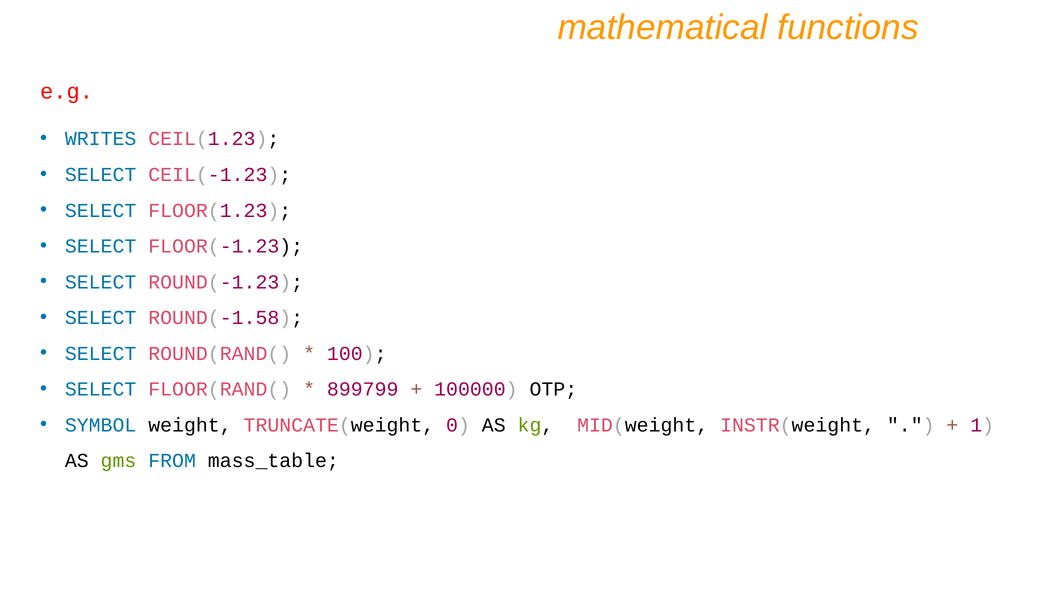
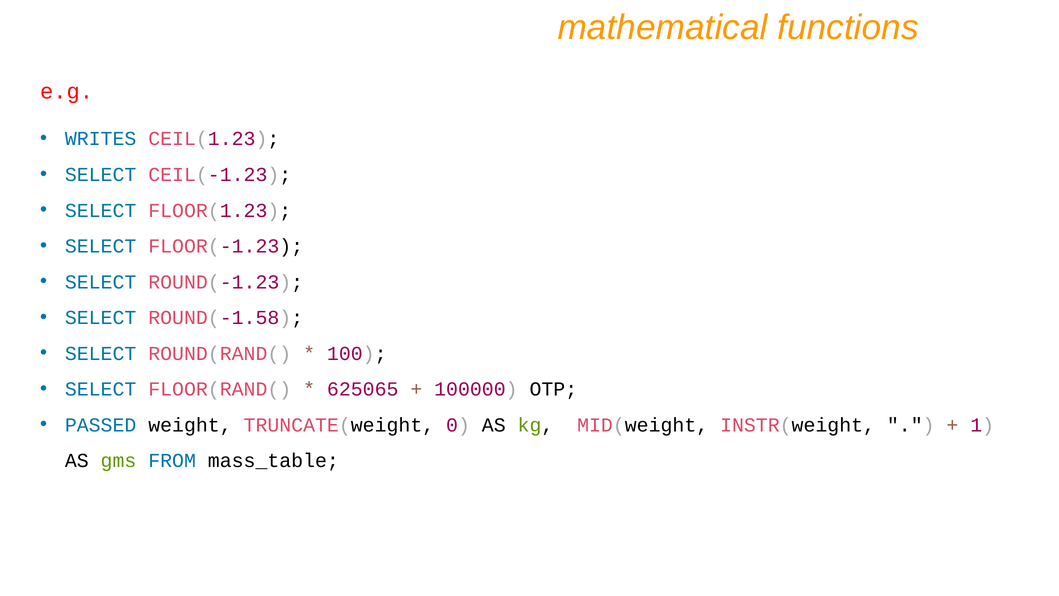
899799: 899799 -> 625065 (363, 389)
SYMBOL: SYMBOL -> PASSED (101, 425)
